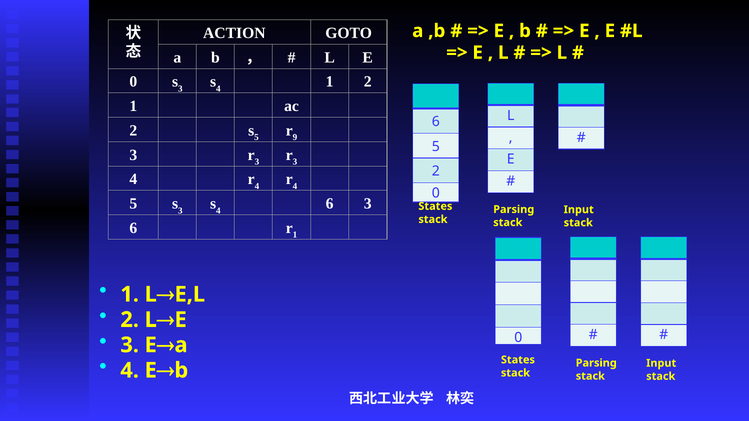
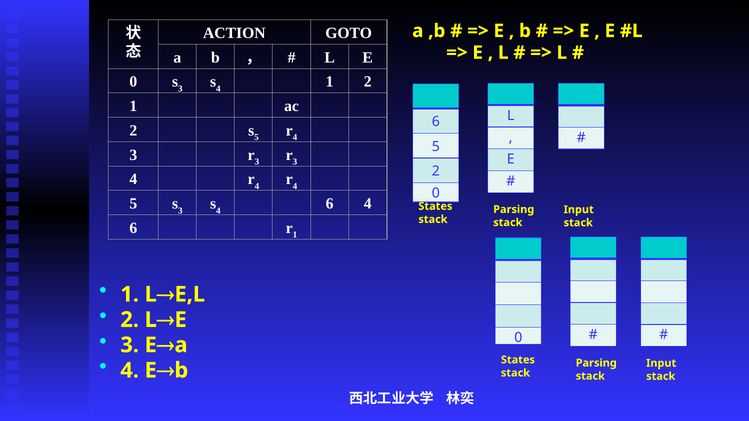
9: 9 -> 4 (295, 138)
6 3: 3 -> 4 (368, 204)
